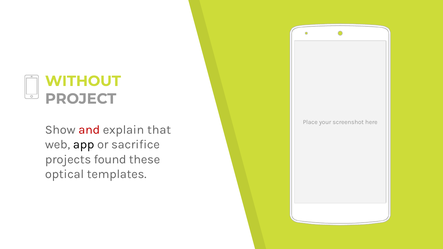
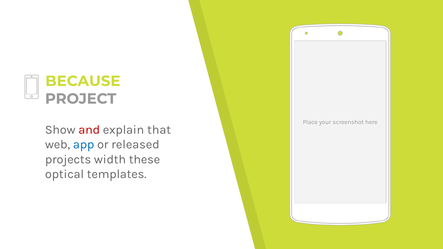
WITHOUT: WITHOUT -> BECAUSE (83, 81)
app colour: black -> blue (84, 145)
sacrifice: sacrifice -> released (135, 145)
found: found -> width (110, 159)
